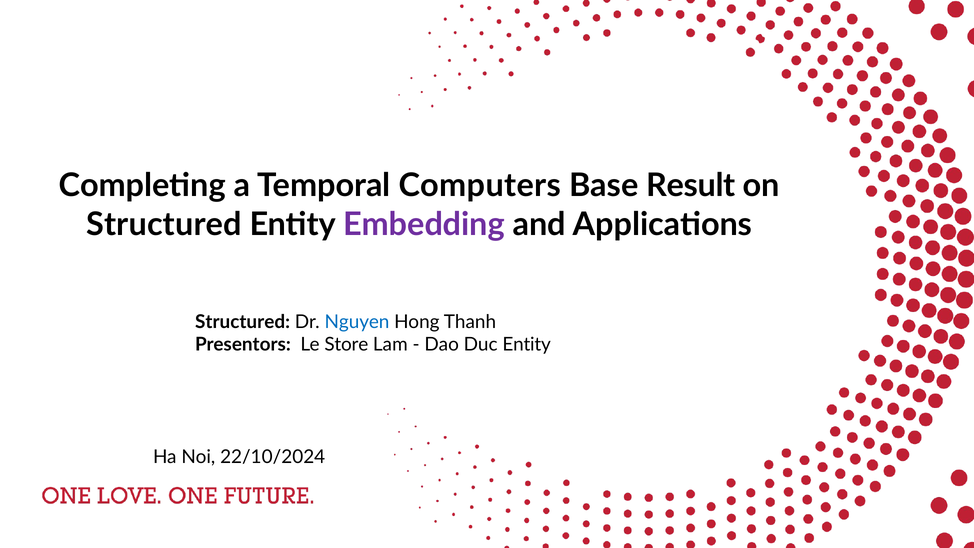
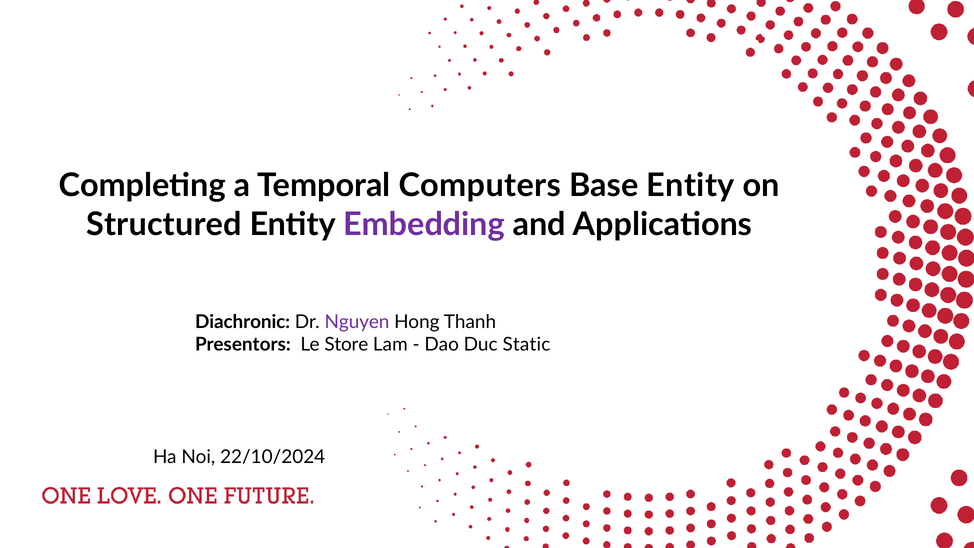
Base Result: Result -> Entity (690, 186)
Structured: Structured -> Diachronic (243, 322)
Nguyen colour: blue -> purple (357, 322)
Duc Entity: Entity -> Static (526, 344)
